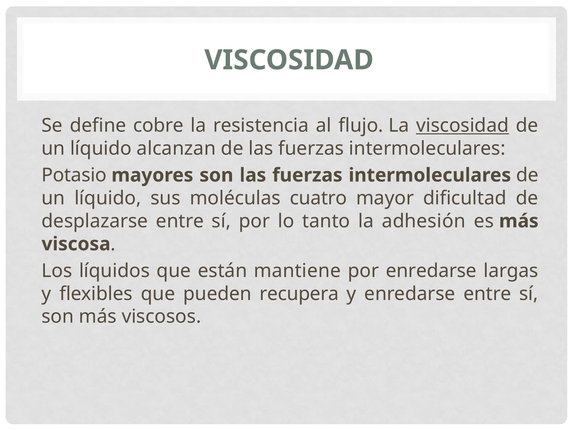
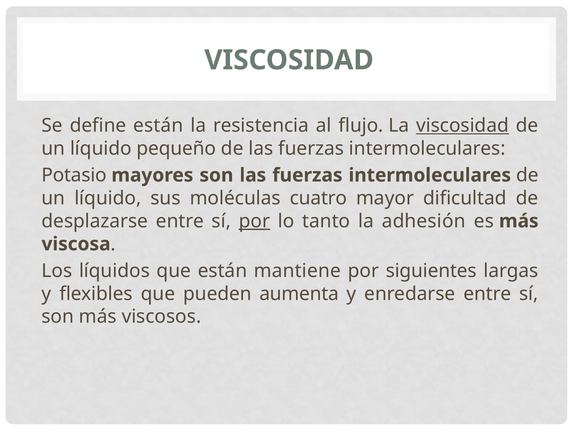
define cobre: cobre -> están (158, 125)
alcanzan: alcanzan -> pequeño (176, 148)
por underline: none -> present (254, 221)
por enredarse: enredarse -> siguientes (431, 271)
recupera: recupera -> aumenta (299, 294)
